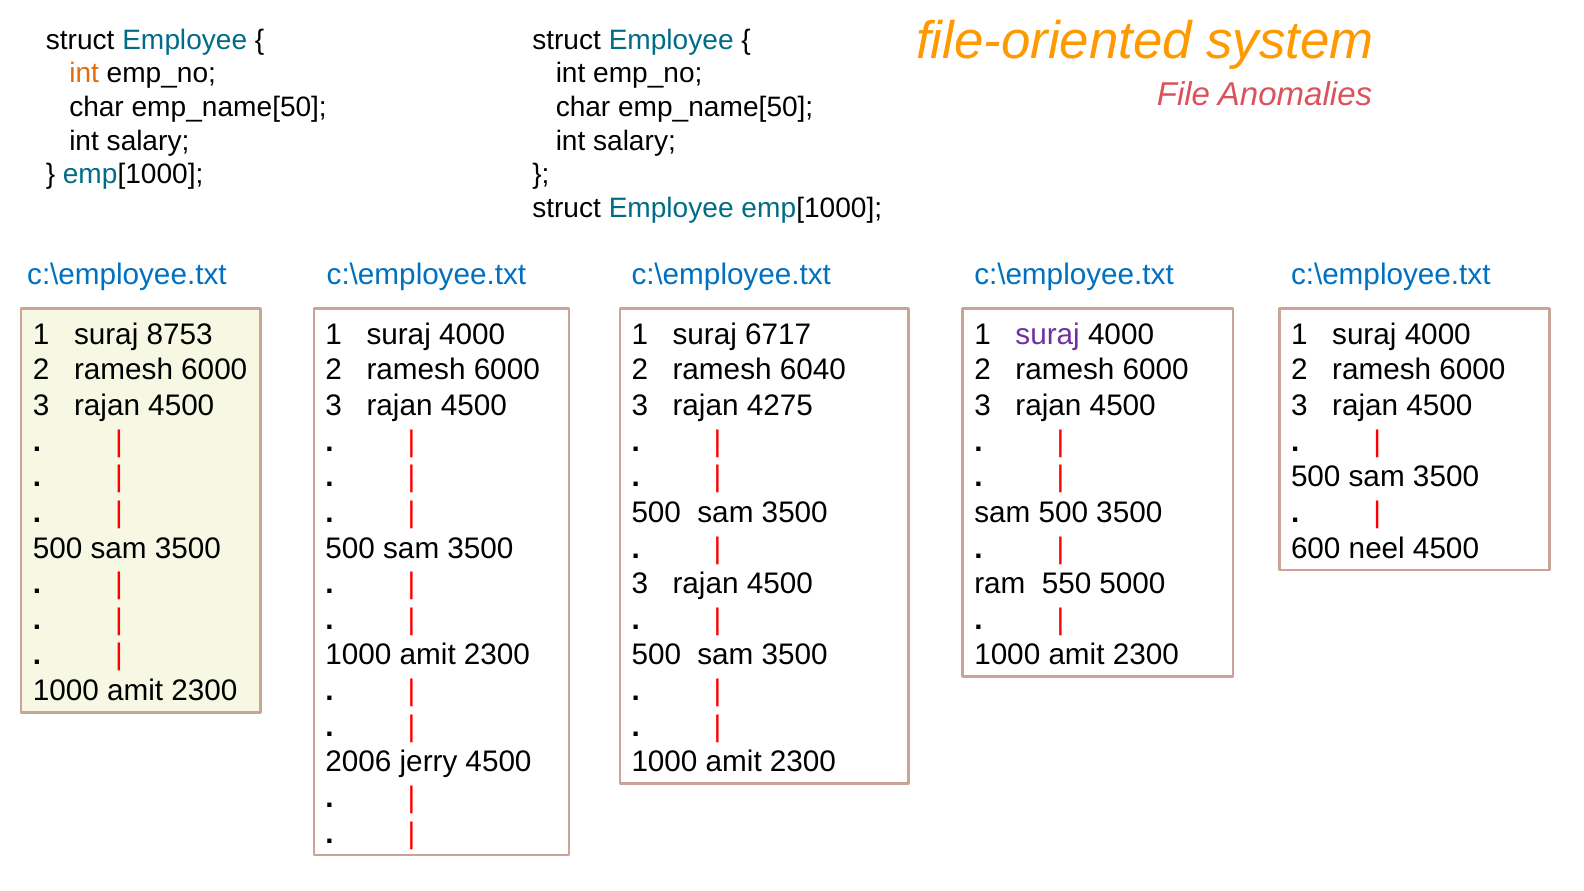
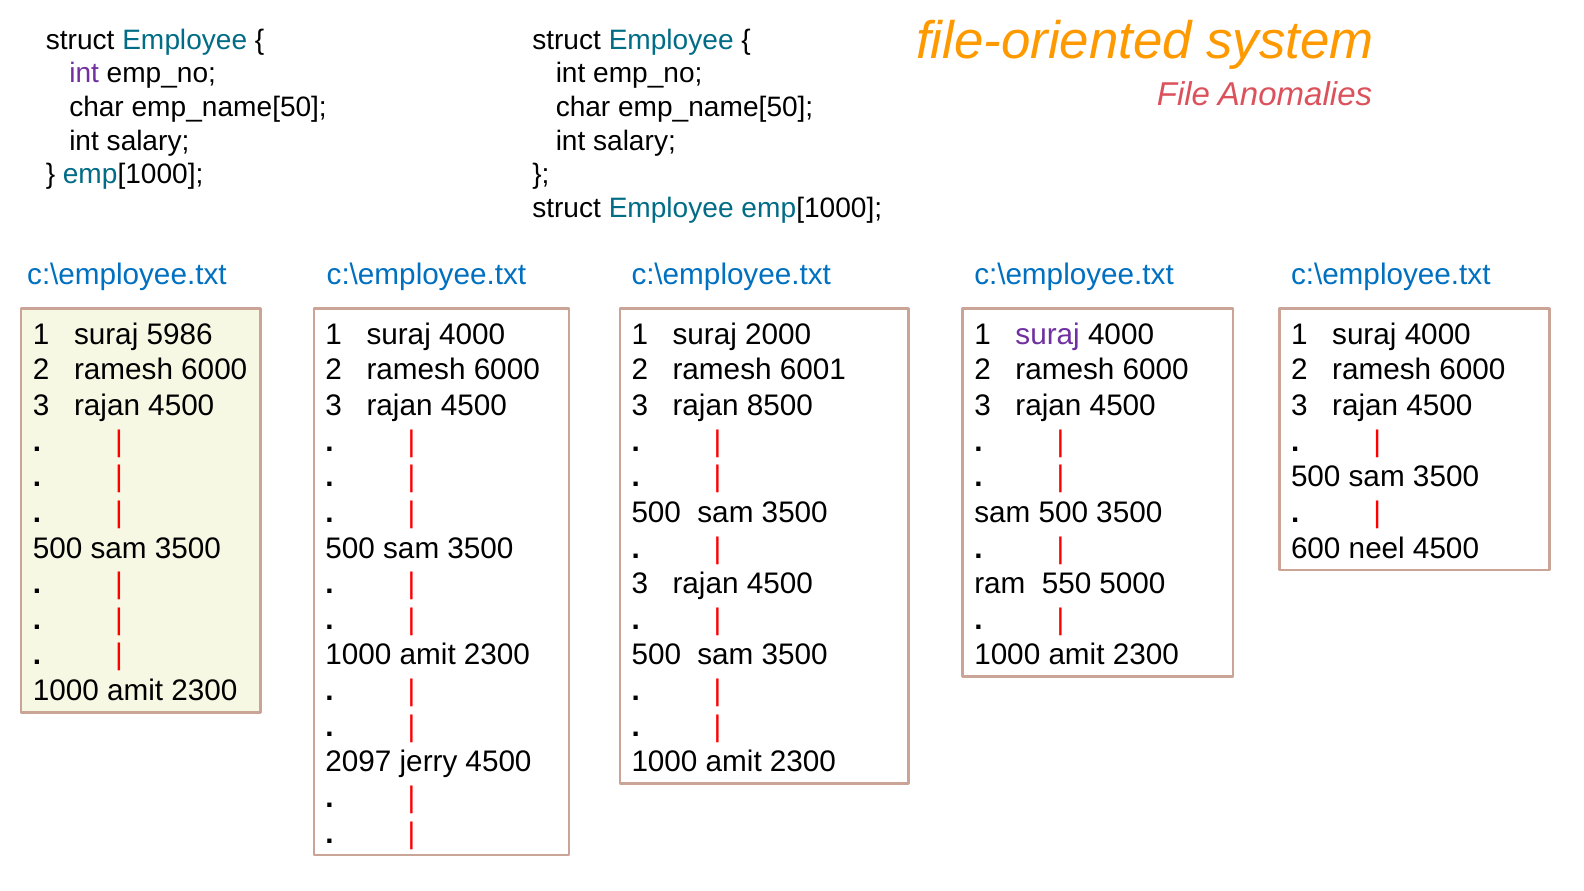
int colour: orange -> purple (84, 73)
8753: 8753 -> 5986 (180, 334)
6717: 6717 -> 2000 (778, 334)
6040: 6040 -> 6001 (813, 370)
4275: 4275 -> 8500 (780, 406)
2006: 2006 -> 2097 (358, 762)
